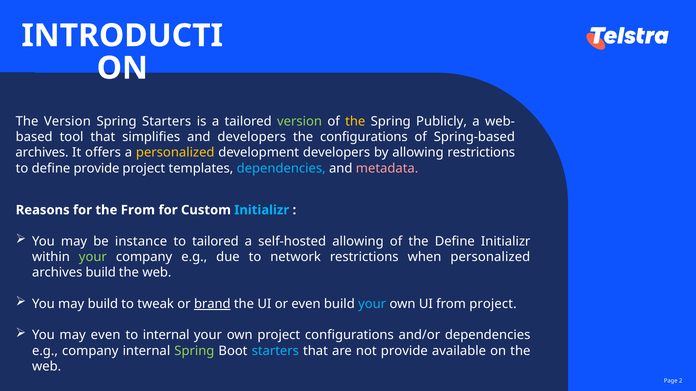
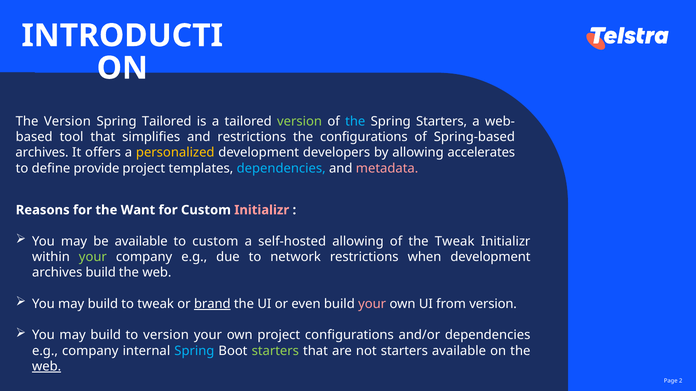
Spring Starters: Starters -> Tailored (167, 122)
the colour: yellow -> light blue (355, 122)
Spring Publicly: Publicly -> Starters (442, 122)
and developers: developers -> restrictions (252, 137)
allowing restrictions: restrictions -> accelerates (481, 153)
the From: From -> Want (138, 210)
Initializr colour: light blue -> pink (262, 210)
be instance: instance -> available (141, 242)
to tailored: tailored -> custom (215, 242)
the Define: Define -> Tweak (455, 242)
when personalized: personalized -> development (490, 257)
your colour: light blue -> pink (372, 304)
from project: project -> version (493, 304)
even: even -> build (106, 336)
to internal: internal -> version (166, 336)
Spring colour: light green -> light blue (194, 351)
starters colour: light blue -> light green (275, 351)
not provide: provide -> starters (404, 351)
web underline: none -> present (47, 367)
